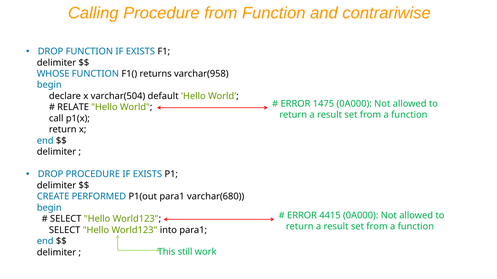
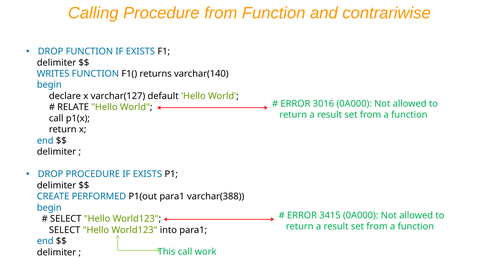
WHOSE: WHOSE -> WRITES (53, 74)
varchar(958: varchar(958 -> varchar(140 (201, 74)
varchar(504: varchar(504 -> varchar(127 (118, 96)
1475: 1475 -> 3016 (323, 104)
varchar(680: varchar(680 -> varchar(388 (216, 197)
4415: 4415 -> 3415 (330, 216)
This still: still -> call (185, 252)
